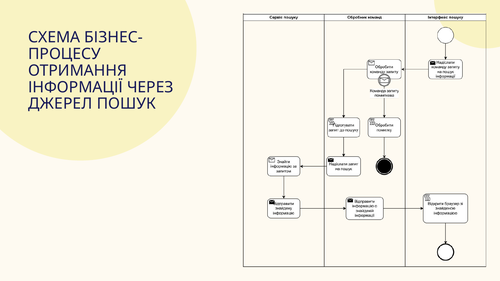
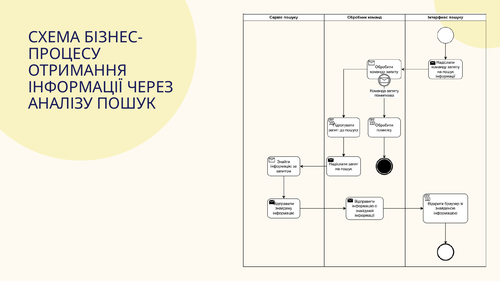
ДЖЕРЕЛ: ДЖЕРЕЛ -> АНАЛІЗУ (61, 104)
